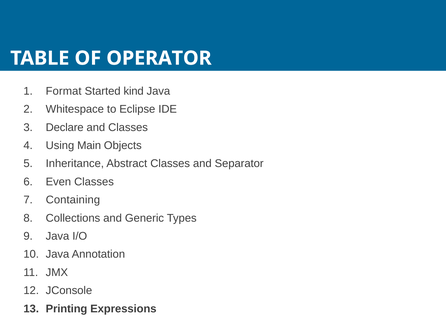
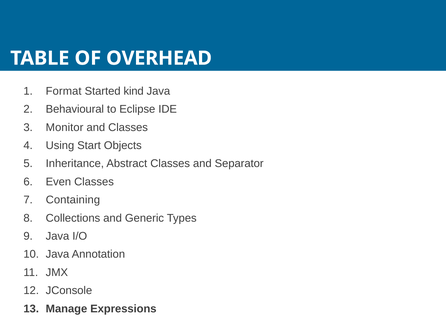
OPERATOR: OPERATOR -> OVERHEAD (159, 58)
Whitespace: Whitespace -> Behavioural (75, 109)
Declare: Declare -> Monitor (65, 128)
Main: Main -> Start (89, 146)
Printing: Printing -> Manage (66, 309)
